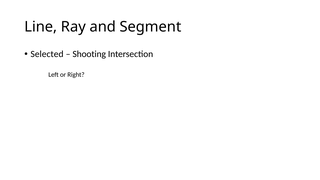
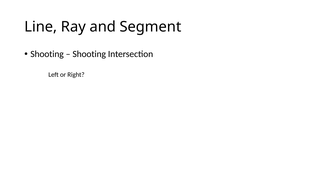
Selected: Selected -> Shooting (47, 54)
